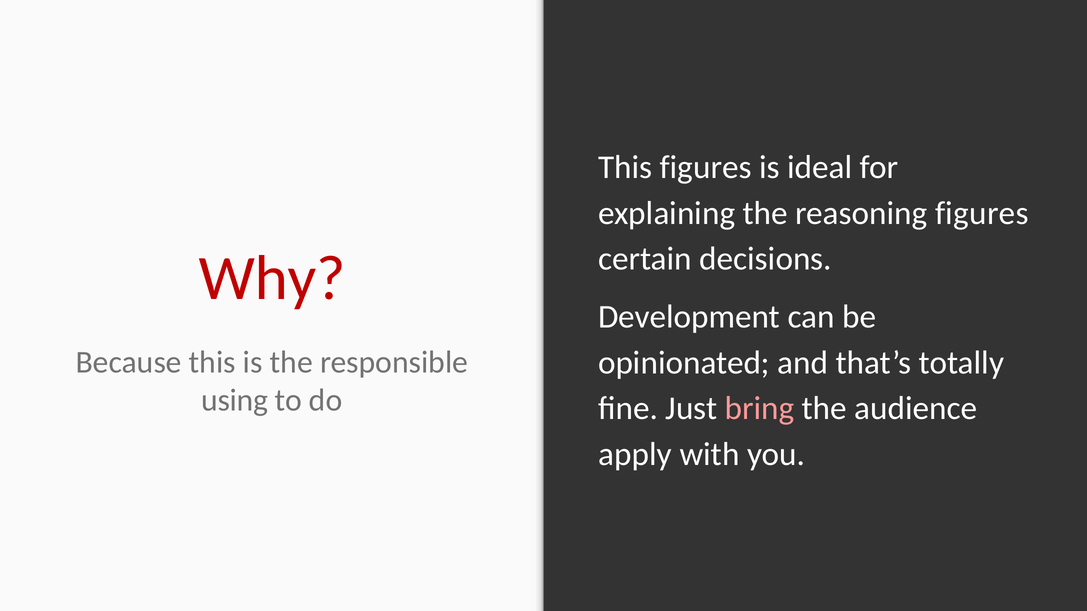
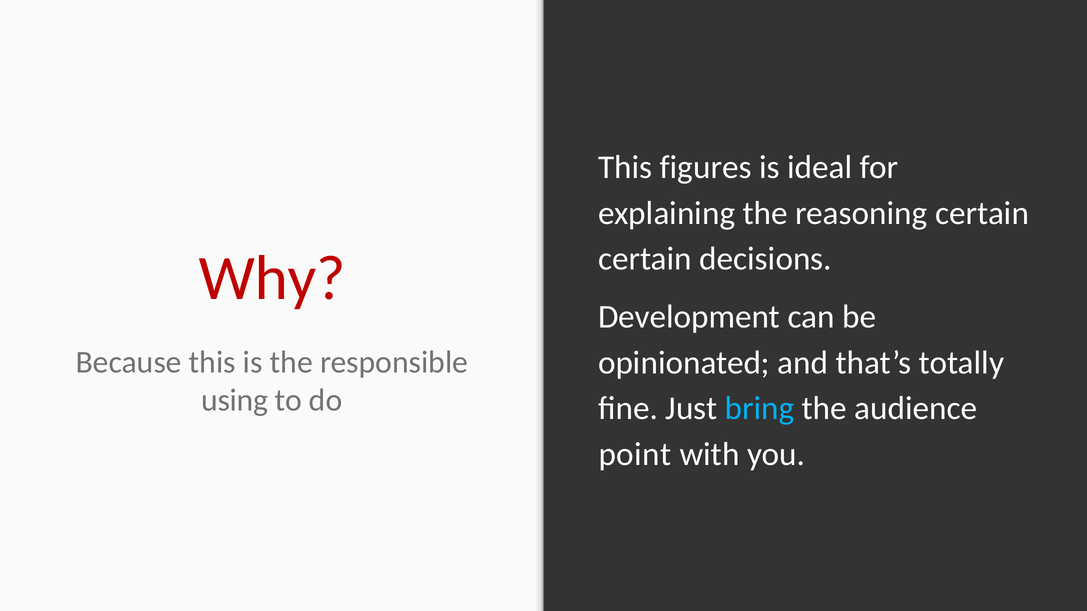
reasoning figures: figures -> certain (982, 213)
bring colour: pink -> light blue (760, 409)
apply: apply -> point (635, 455)
